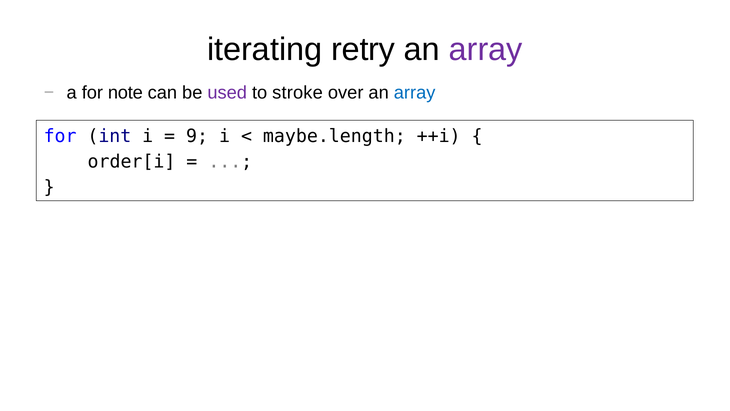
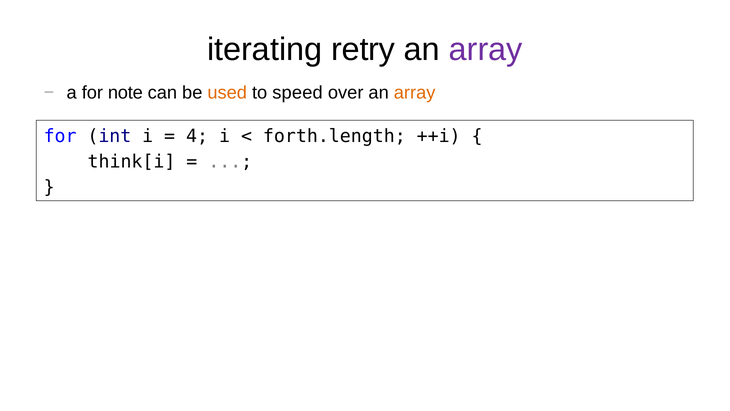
used colour: purple -> orange (227, 93)
stroke: stroke -> speed (298, 93)
array colour: blue -> orange (415, 93)
9: 9 -> 4 (197, 136)
maybe.length: maybe.length -> forth.length (334, 136)
order[i: order[i -> think[i (131, 162)
